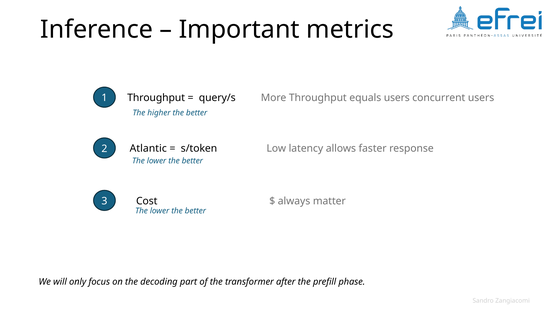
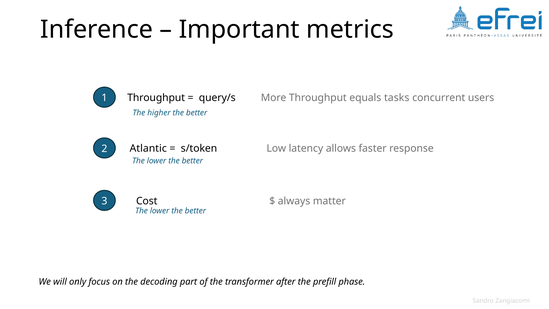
equals users: users -> tasks (397, 98)
